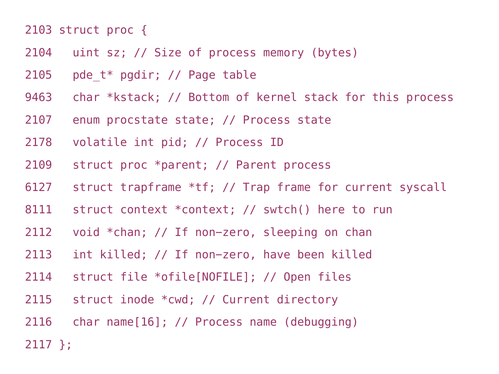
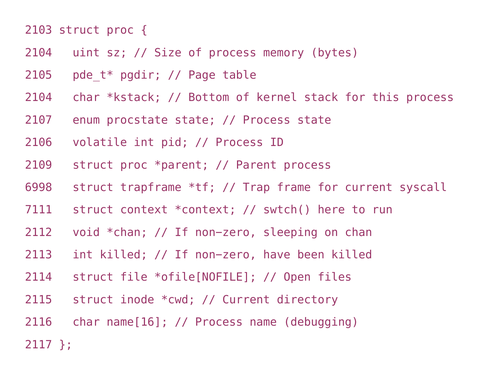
9463: 9463 -> 2104 (39, 98)
2178: 2178 -> 2106 (39, 143)
6127: 6127 -> 6998 (39, 188)
8111: 8111 -> 7111 (39, 210)
